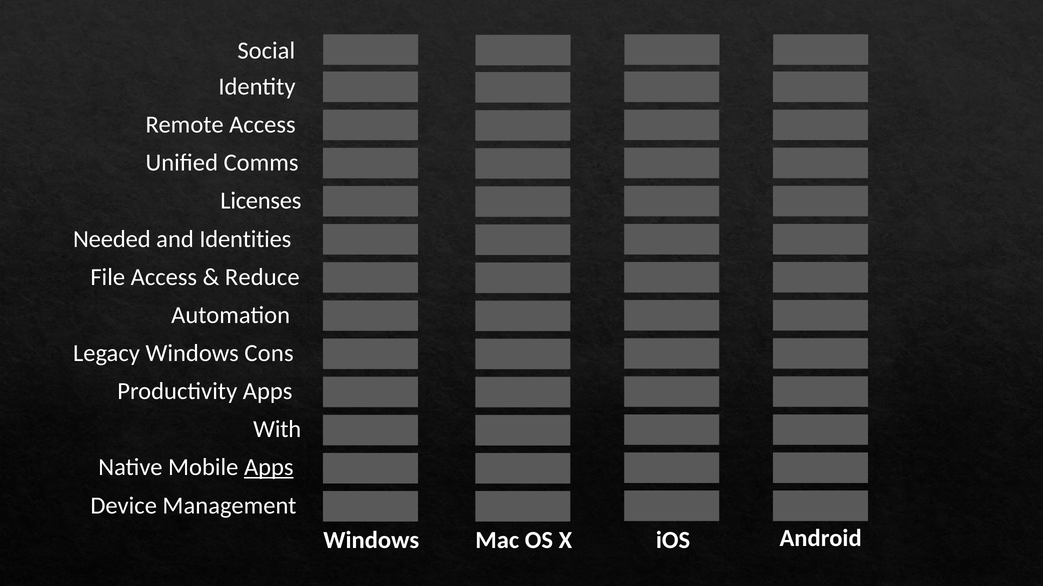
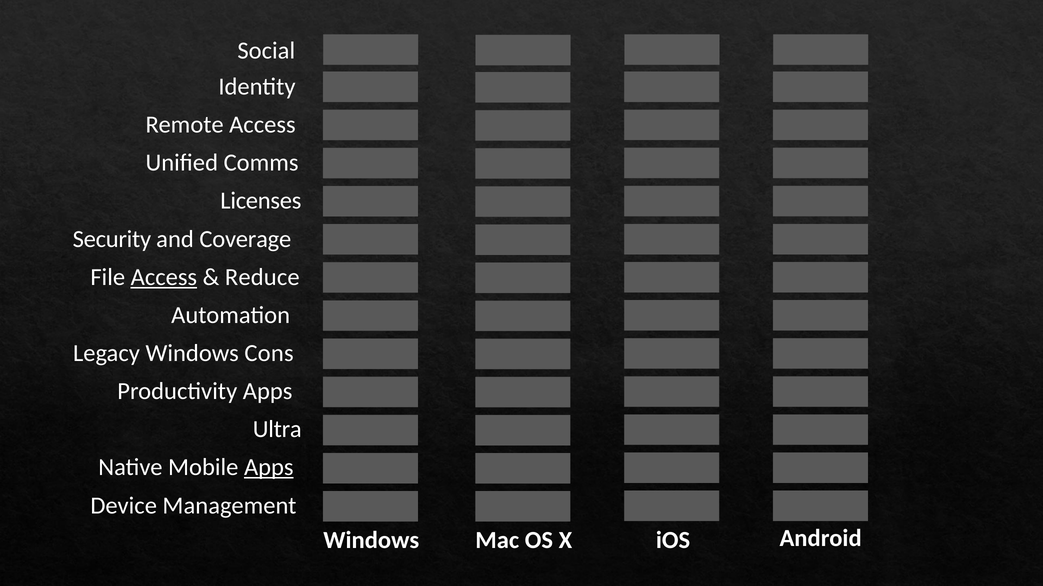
Needed: Needed -> Security (112, 239)
Identities: Identities -> Coverage (245, 239)
Access underline: none -> present (164, 277)
With: With -> Ultra (277, 430)
